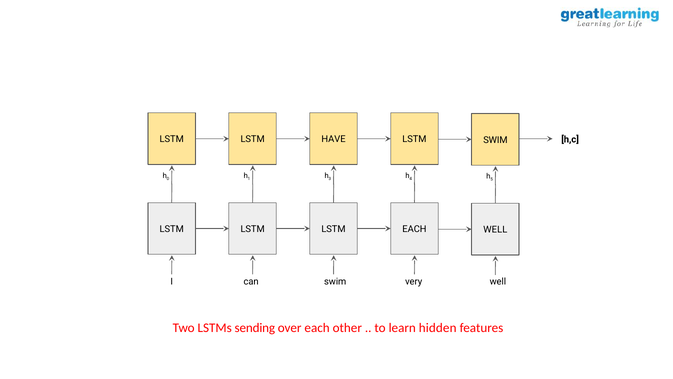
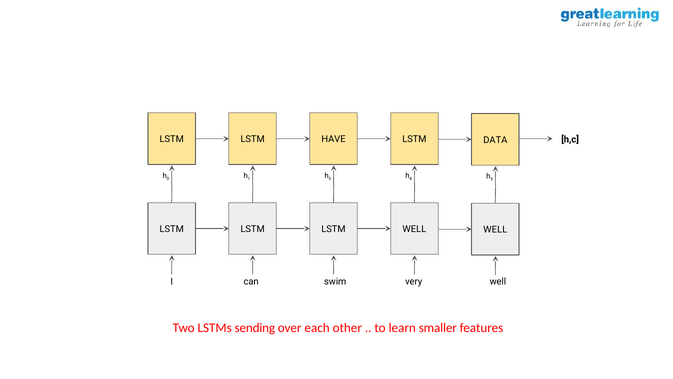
LSTM SWIM: SWIM -> DATA (495, 140)
LSTM EACH: EACH -> WELL (414, 229)
hidden: hidden -> smaller (438, 328)
